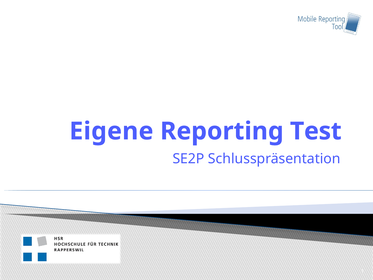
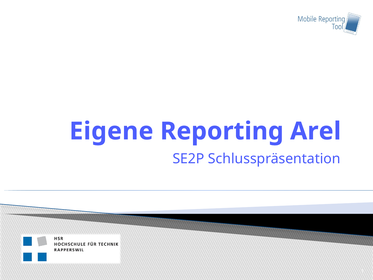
Test: Test -> Arel (316, 131)
